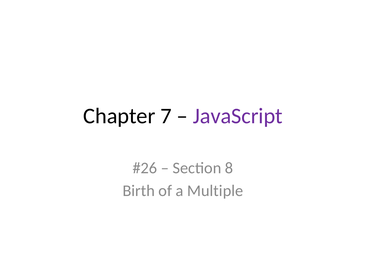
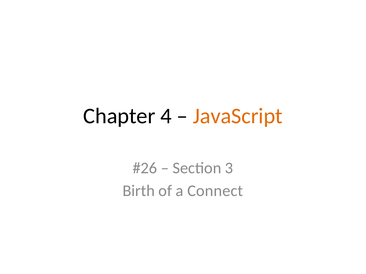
7: 7 -> 4 (166, 116)
JavaScript colour: purple -> orange (238, 116)
8: 8 -> 3 (229, 168)
Multiple: Multiple -> Connect (215, 191)
